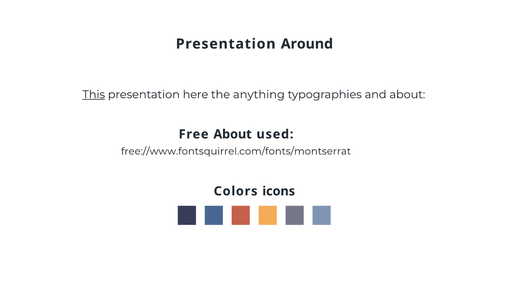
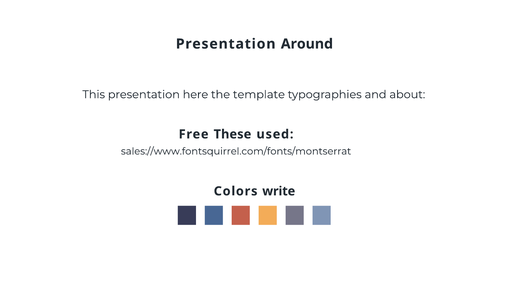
This underline: present -> none (94, 94)
anything: anything -> template (259, 94)
Free About: About -> These (232, 134)
free://www.fontsquirrel.com/fonts/montserrat: free://www.fontsquirrel.com/fonts/montserrat -> sales://www.fontsquirrel.com/fonts/montserrat (236, 151)
icons: icons -> write (279, 191)
